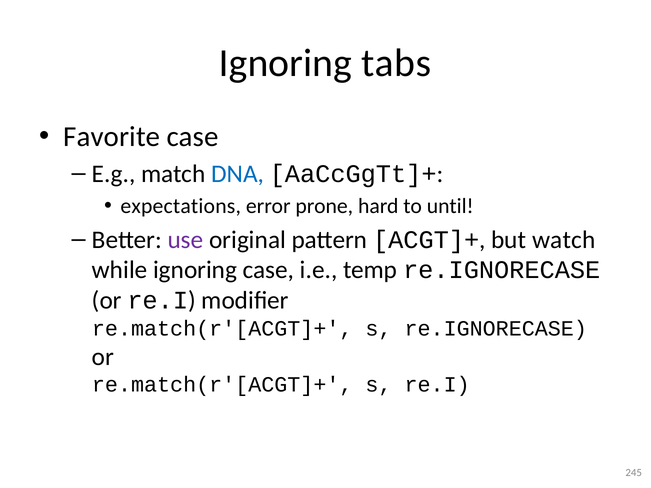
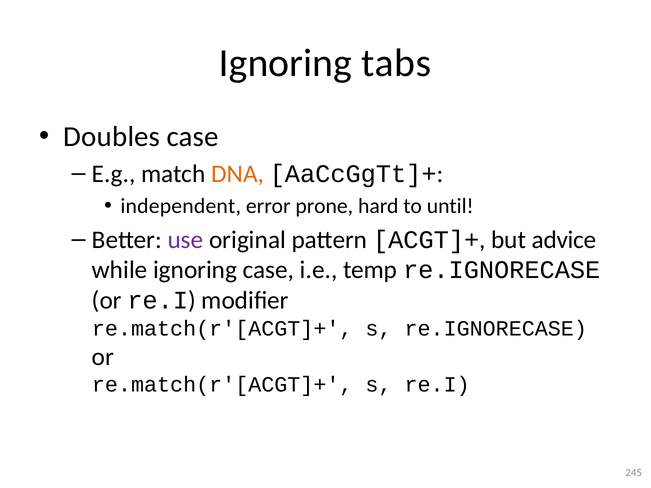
Favorite: Favorite -> Doubles (112, 137)
DNA colour: blue -> orange (238, 174)
expectations: expectations -> independent (181, 206)
watch: watch -> advice (564, 240)
